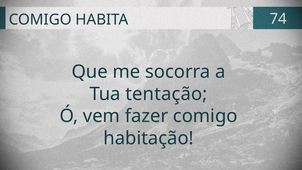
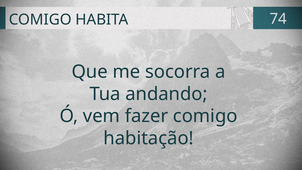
tentação: tentação -> andando (166, 94)
